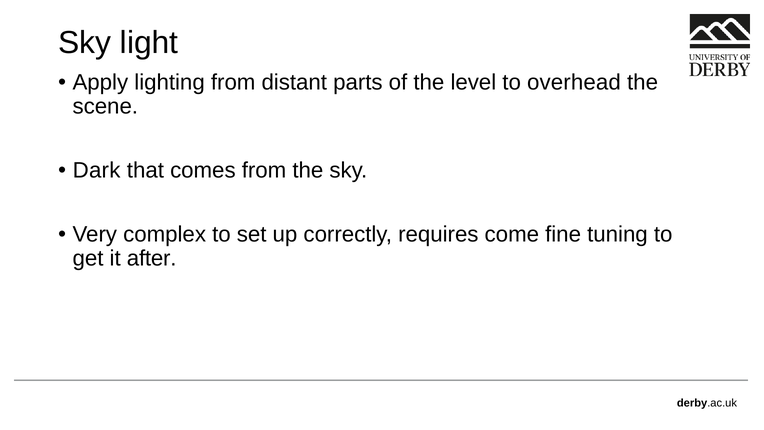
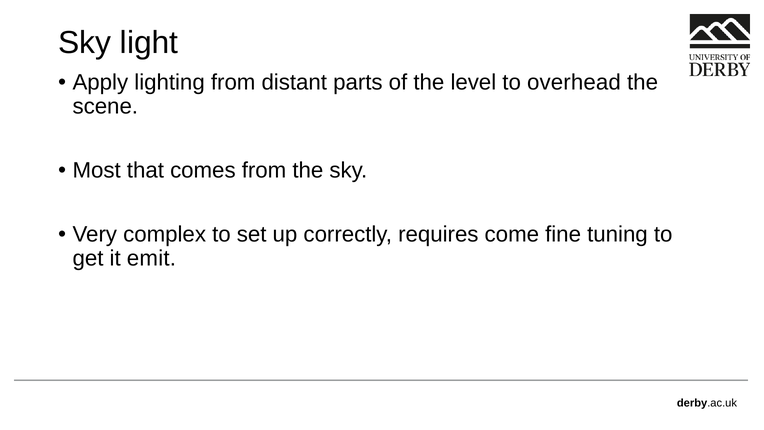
Dark: Dark -> Most (97, 170)
after: after -> emit (151, 258)
